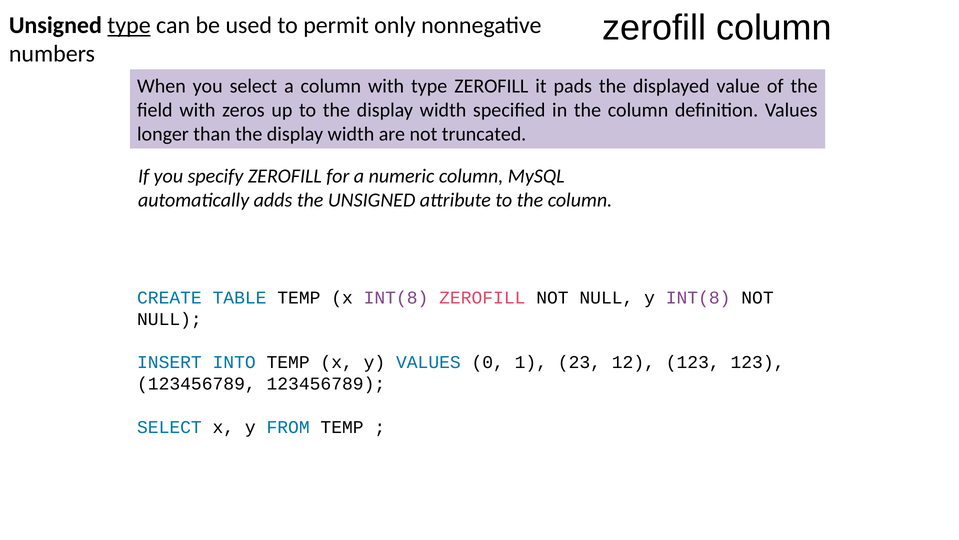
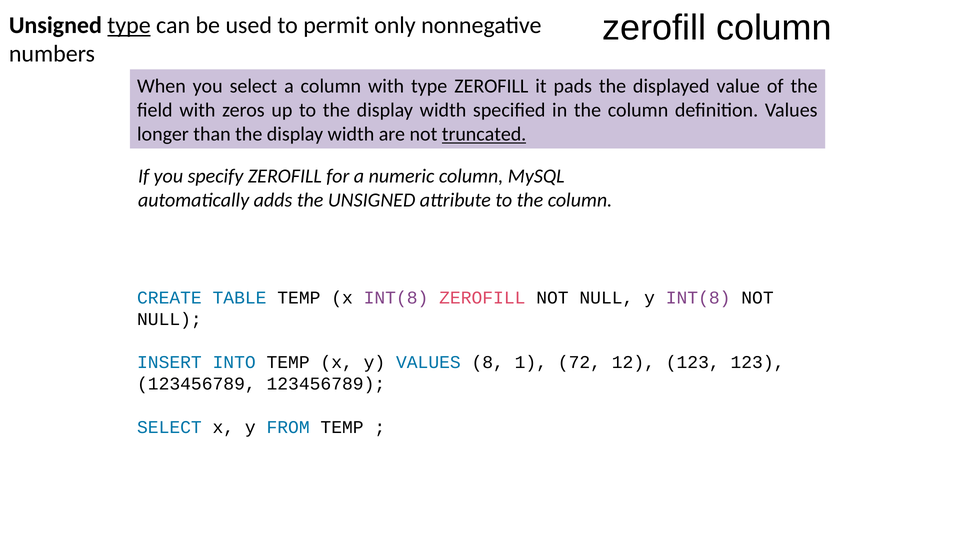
truncated underline: none -> present (484, 134)
0: 0 -> 8 (488, 362)
23: 23 -> 72 (579, 362)
